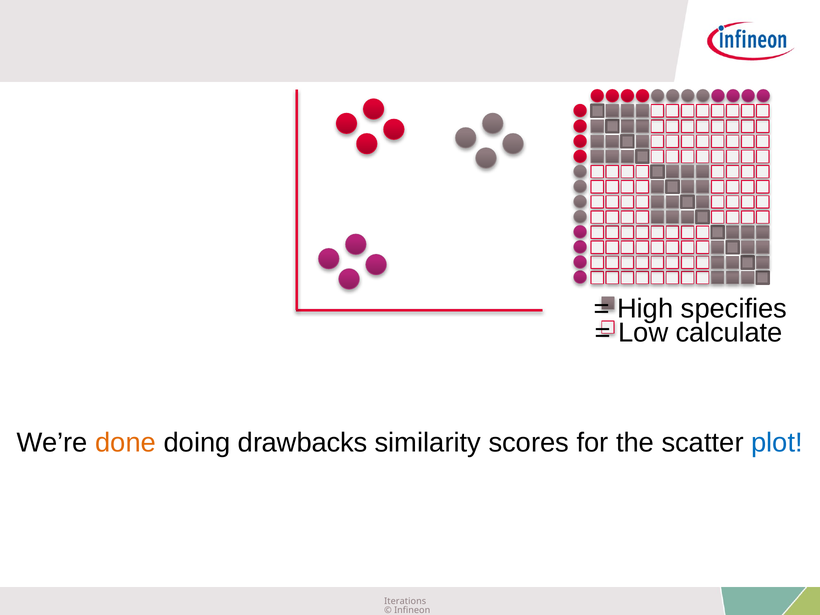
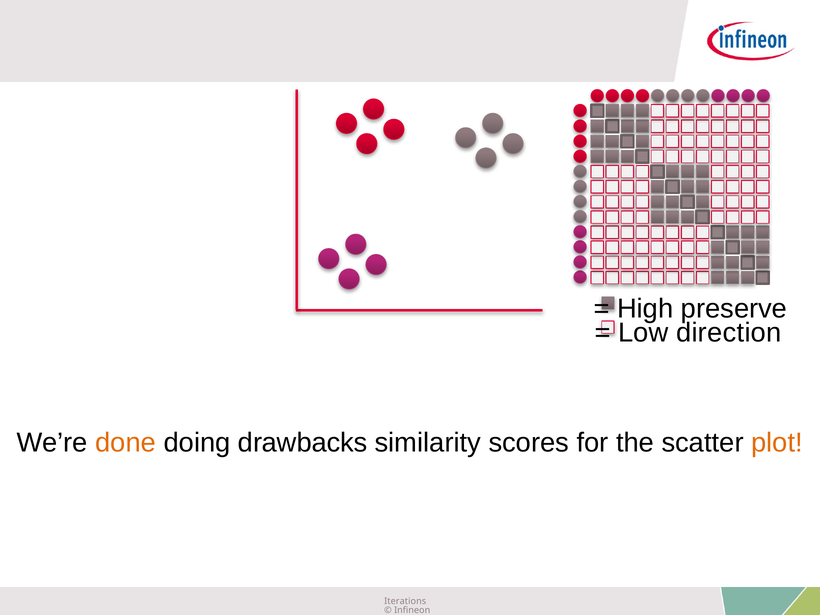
specifies: specifies -> preserve (734, 309)
calculate: calculate -> direction (729, 333)
plot colour: blue -> orange (777, 443)
